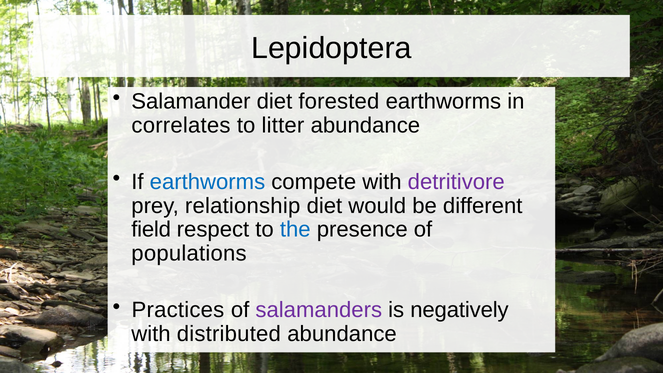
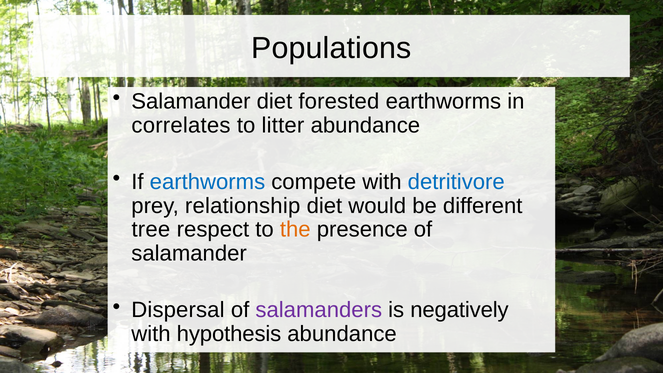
Lepidoptera: Lepidoptera -> Populations (331, 48)
detritivore colour: purple -> blue (456, 182)
field: field -> tree (151, 230)
the colour: blue -> orange (295, 230)
populations: populations -> salamander (189, 253)
Practices: Practices -> Dispersal (178, 310)
distributed: distributed -> hypothesis (229, 334)
